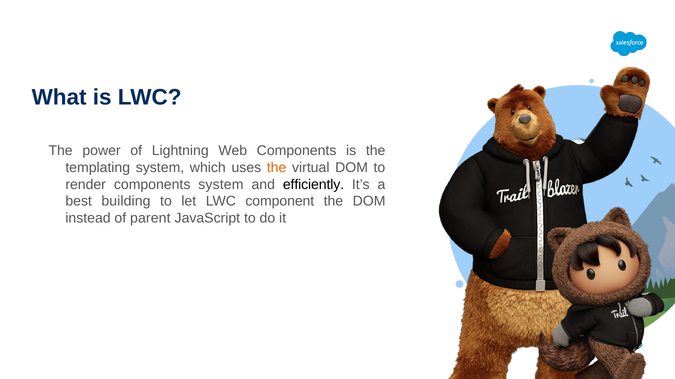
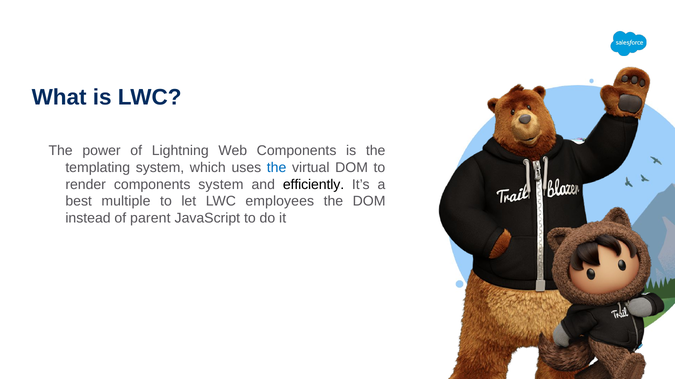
the colour: orange -> blue (277, 168)
building: building -> multiple (126, 202)
component: component -> employees (280, 202)
